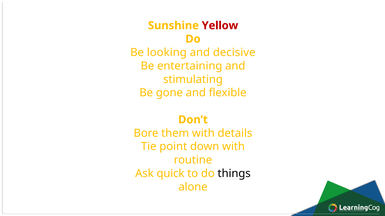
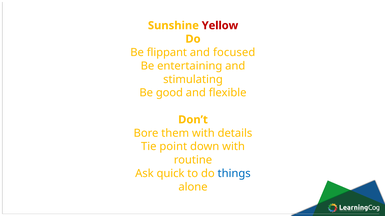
looking: looking -> flippant (167, 53)
decisive: decisive -> focused (234, 53)
gone: gone -> good (169, 93)
things colour: black -> blue (234, 174)
